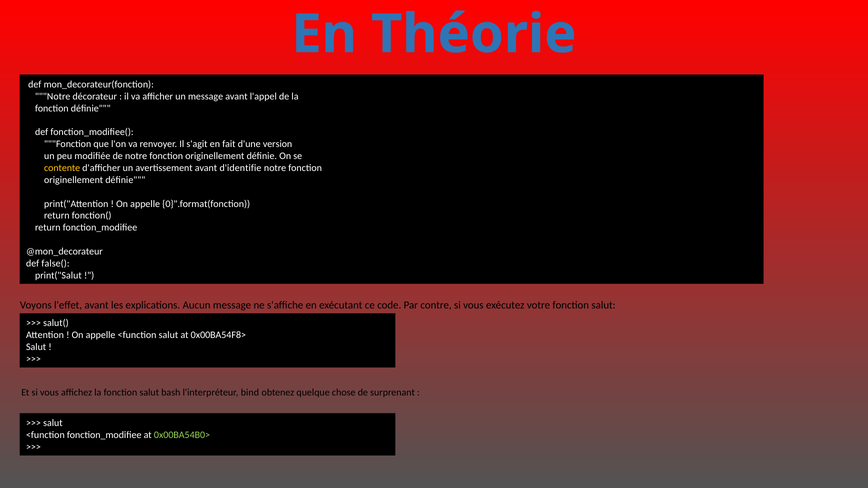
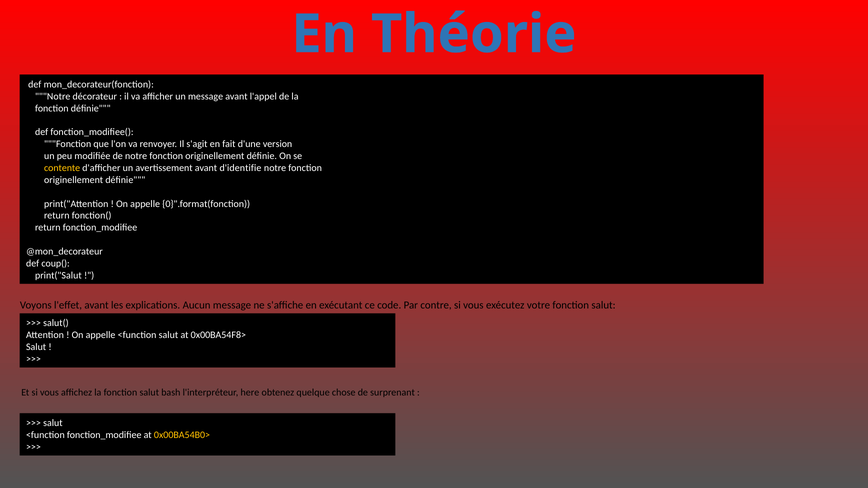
false(: false( -> coup( (56, 264)
bind: bind -> here (250, 393)
0x00BA54B0> colour: light green -> yellow (182, 435)
